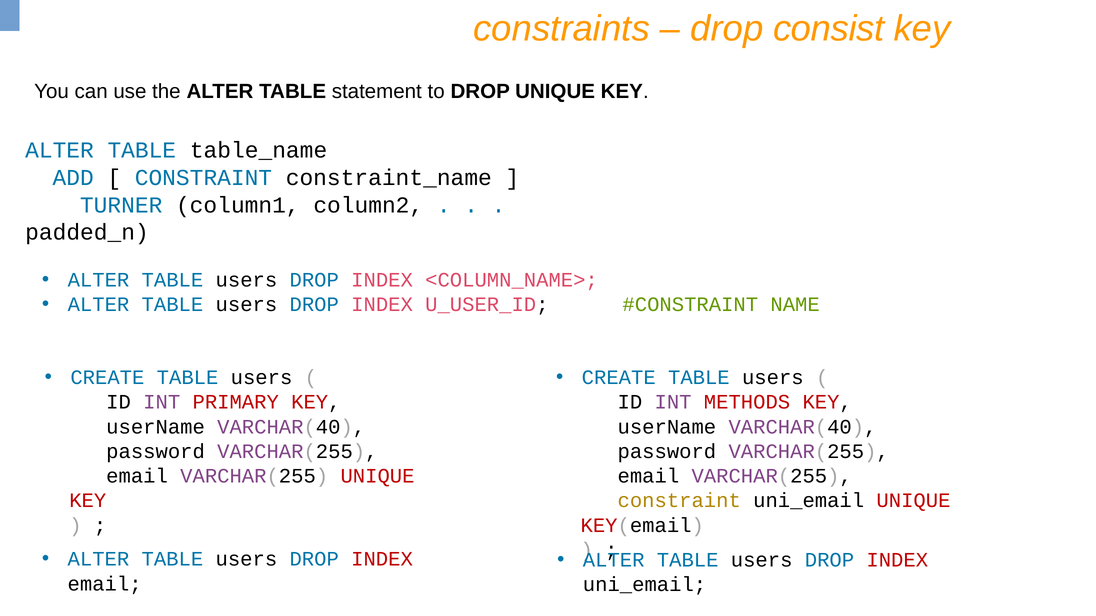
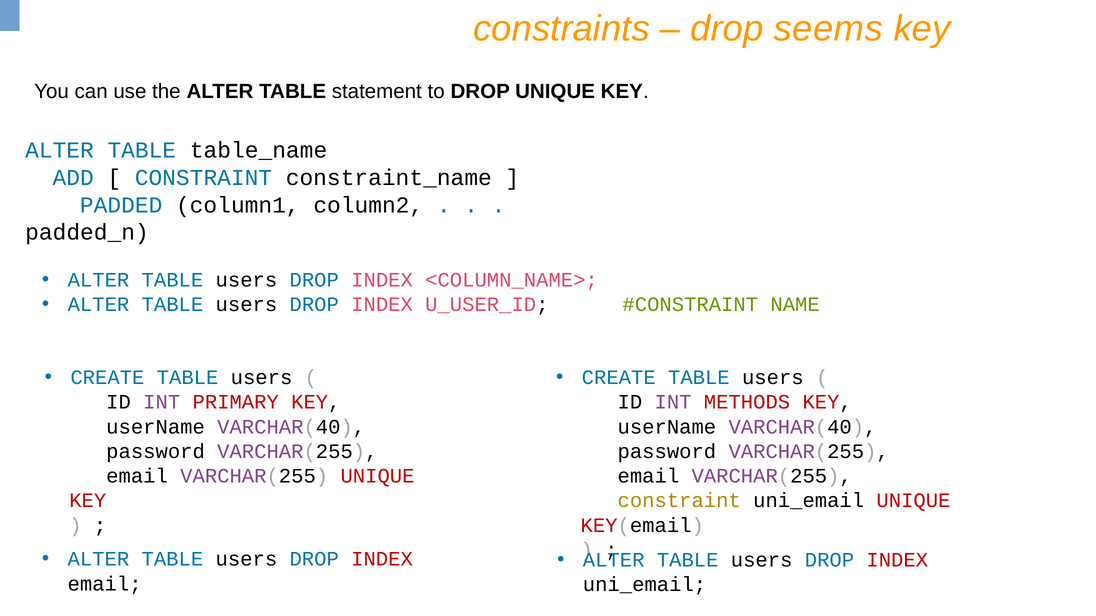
consist: consist -> seems (828, 29)
TURNER: TURNER -> PADDED (121, 205)
